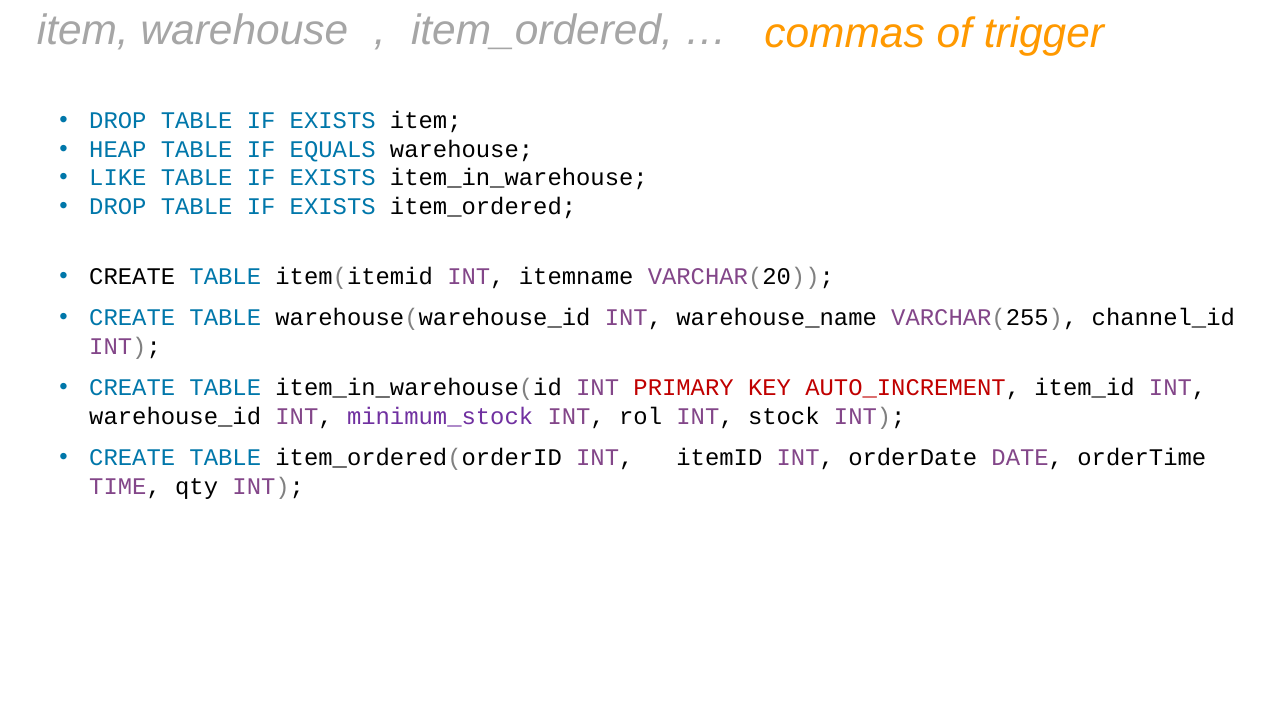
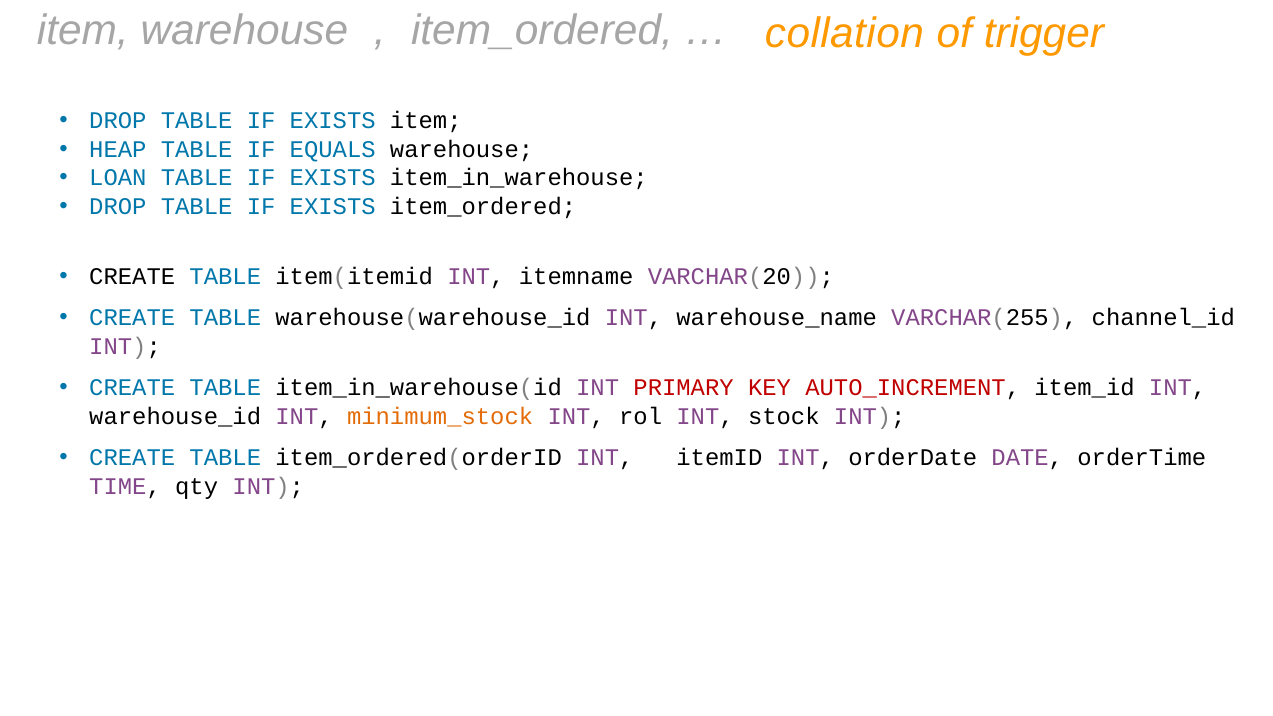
commas: commas -> collation (844, 33)
LIKE: LIKE -> LOAN (118, 178)
minimum_stock colour: purple -> orange (440, 417)
